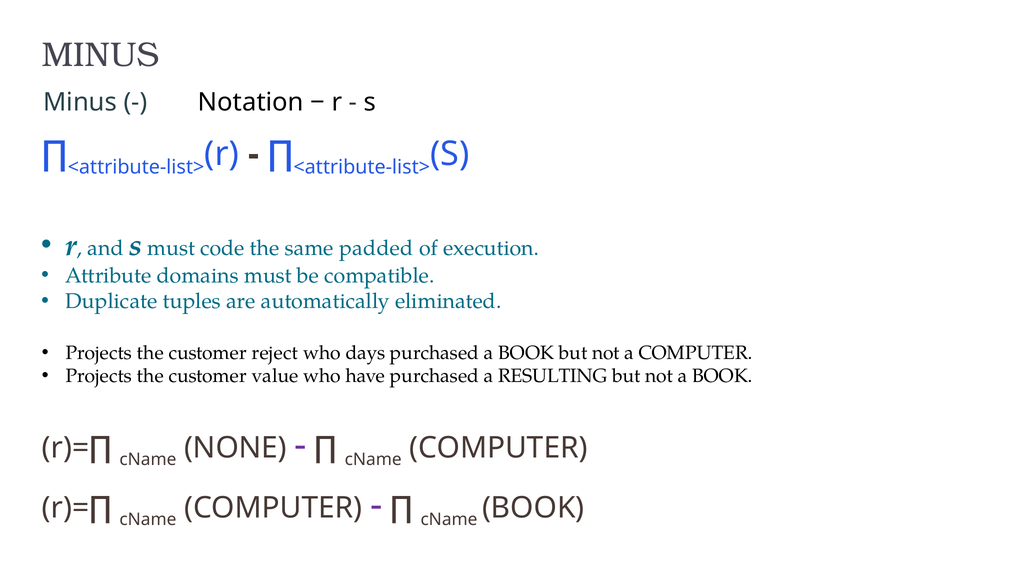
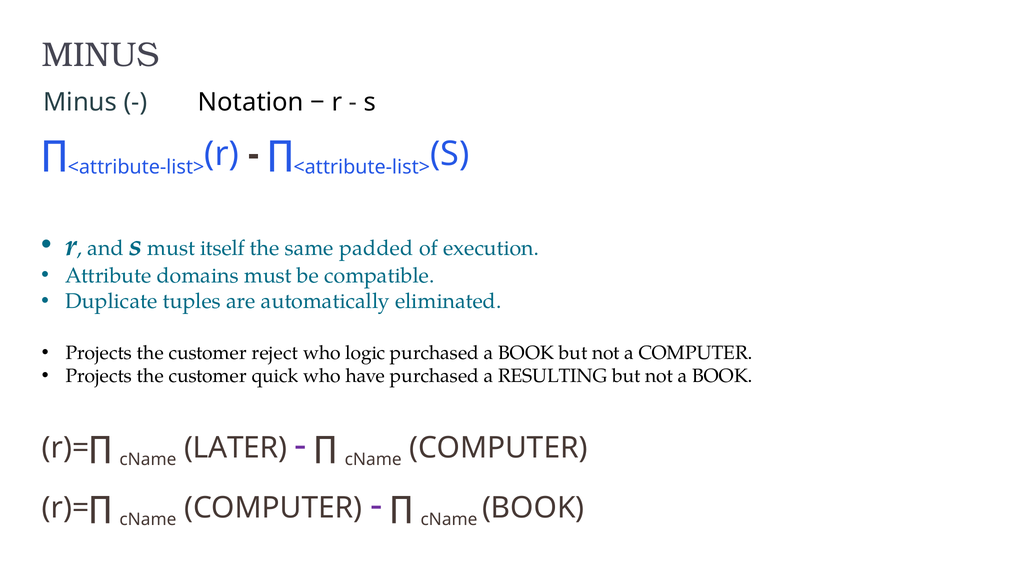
code: code -> itself (222, 248)
days: days -> logic (366, 353)
value: value -> quick (275, 376)
NONE: NONE -> LATER (236, 448)
